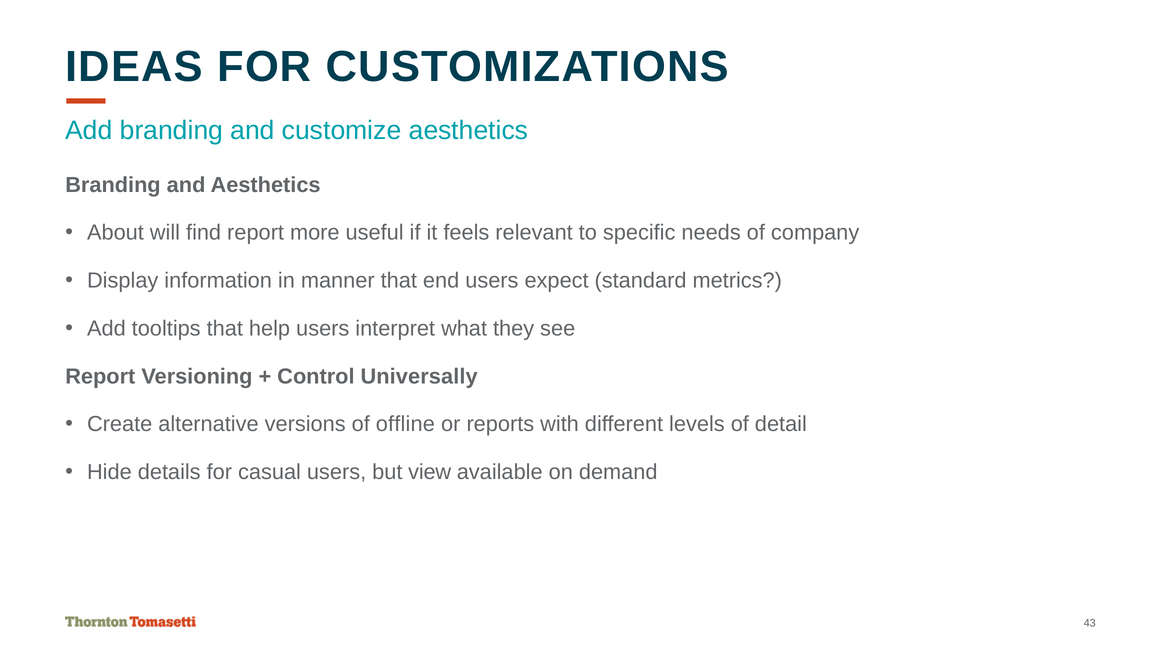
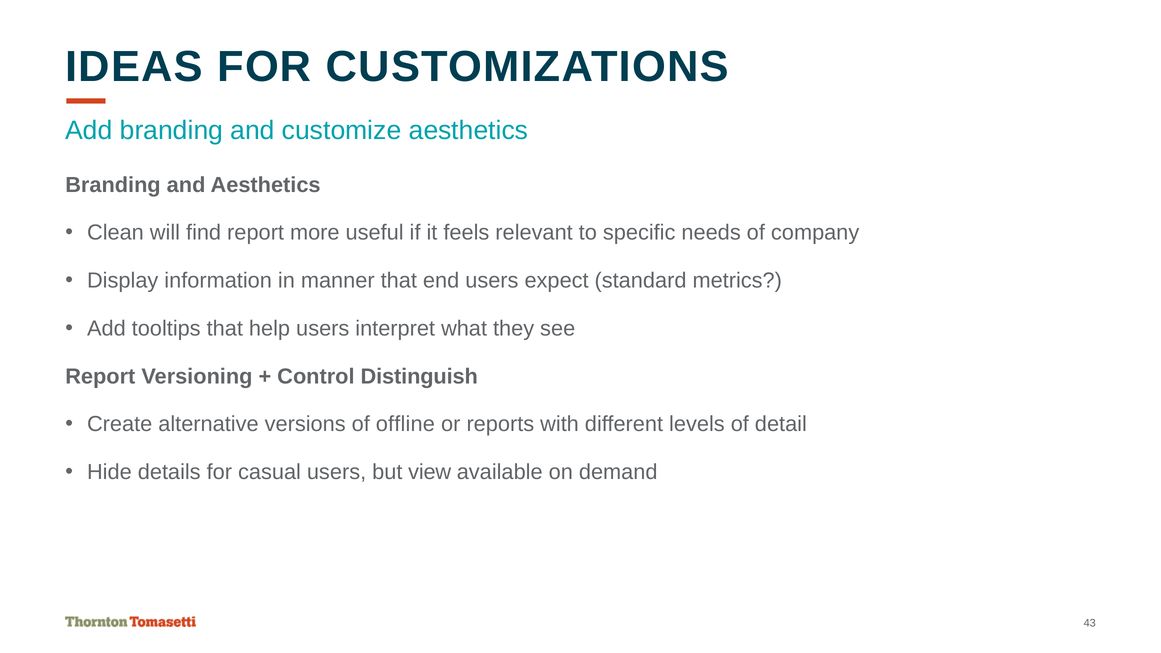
About: About -> Clean (115, 233)
Universally: Universally -> Distinguish (419, 376)
